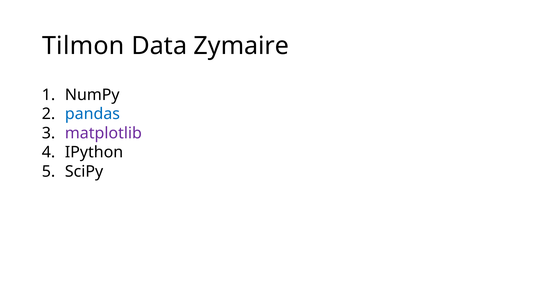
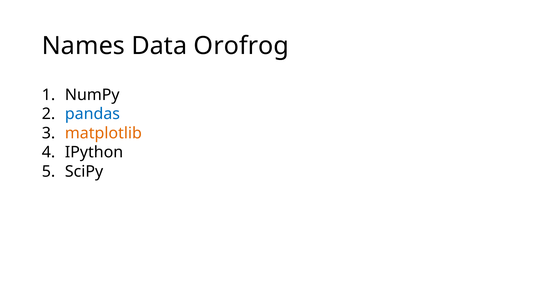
Tilmon: Tilmon -> Names (83, 46)
Zymaire: Zymaire -> Orofrog (241, 46)
matplotlib colour: purple -> orange (103, 133)
